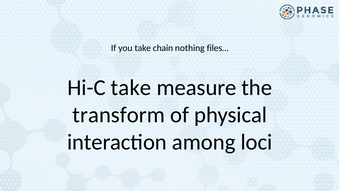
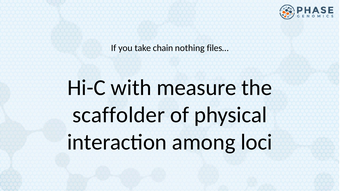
Hi-C take: take -> with (131, 88)
transform: transform -> scaffolder (119, 115)
